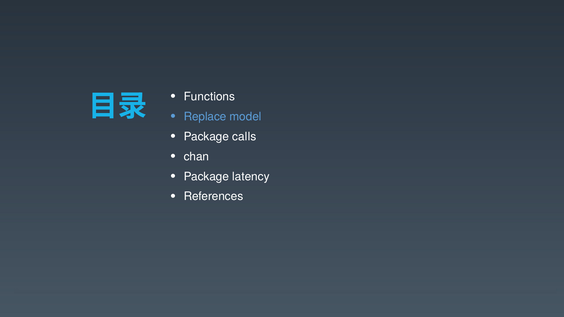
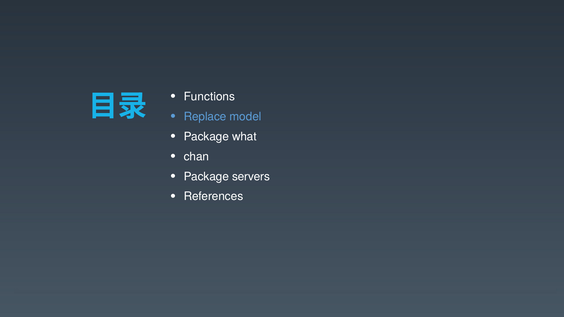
calls: calls -> what (244, 137)
latency: latency -> servers (251, 177)
